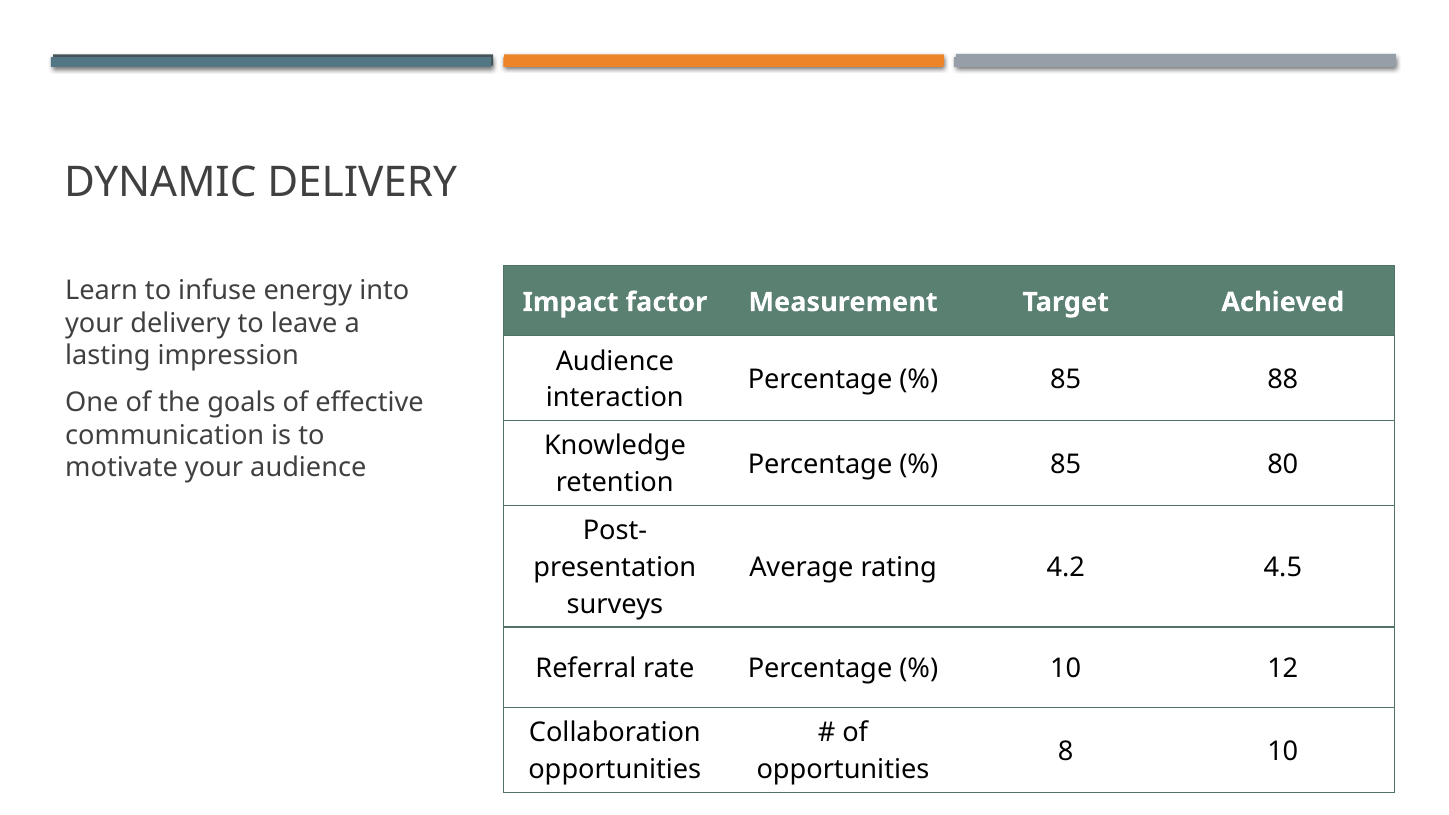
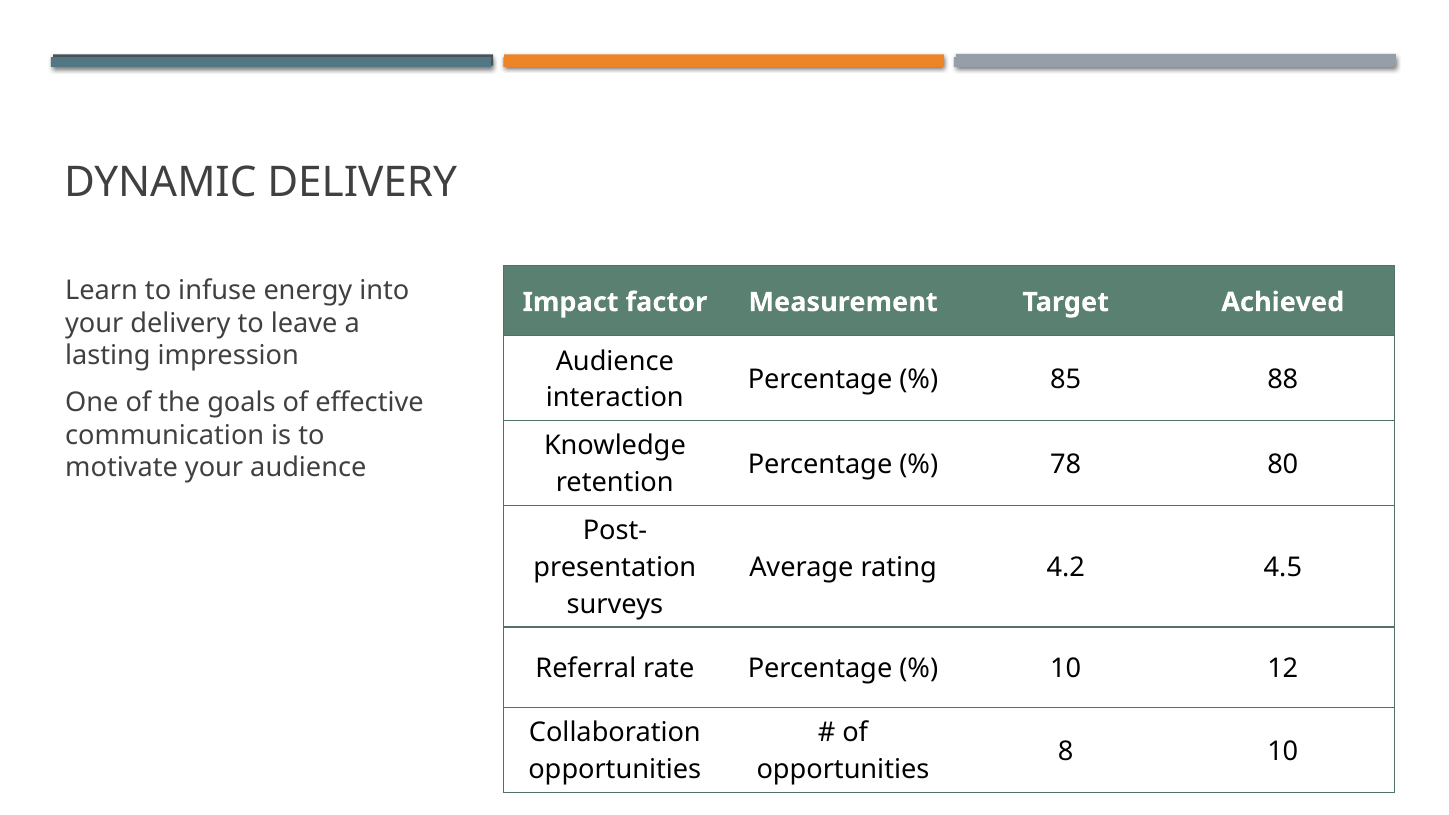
85: 85 -> 78 (1066, 464)
